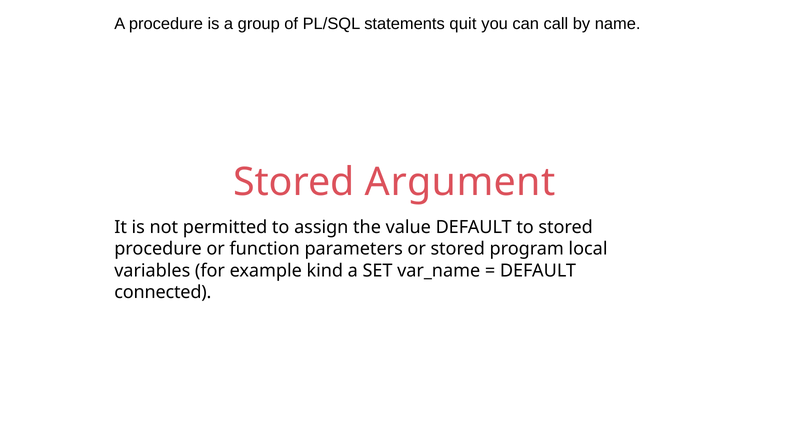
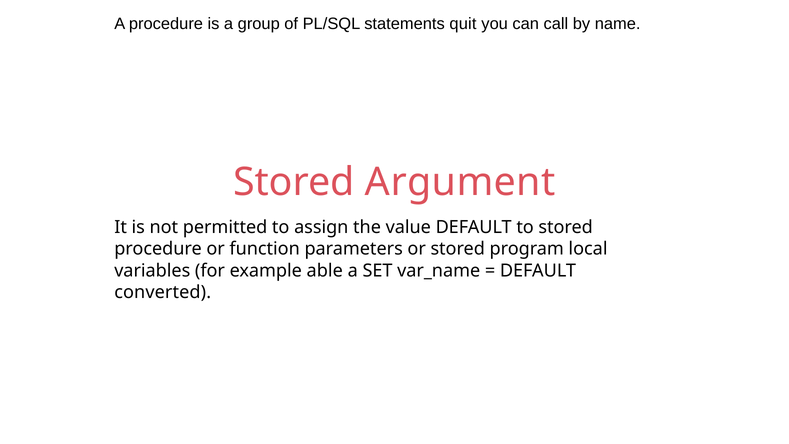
kind: kind -> able (325, 270)
connected: connected -> converted (163, 292)
